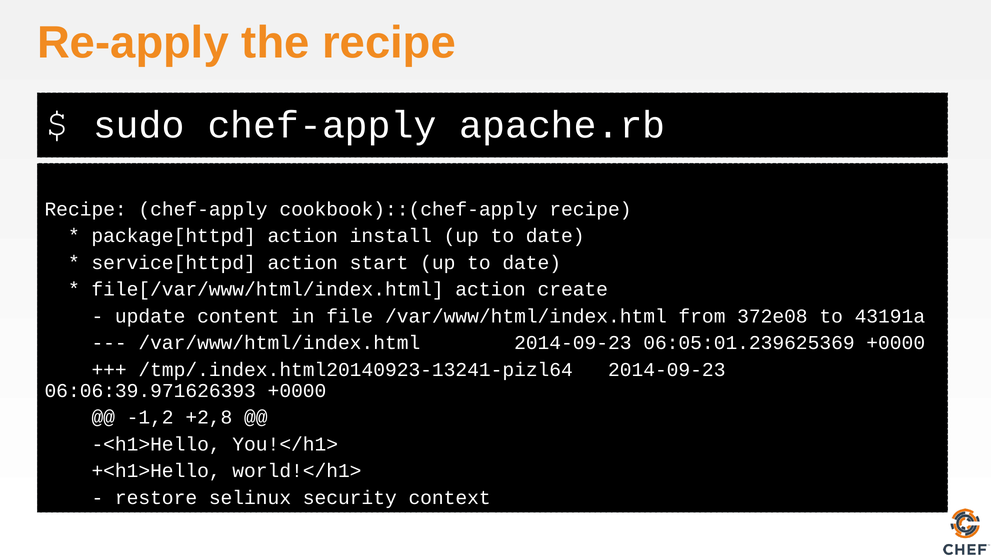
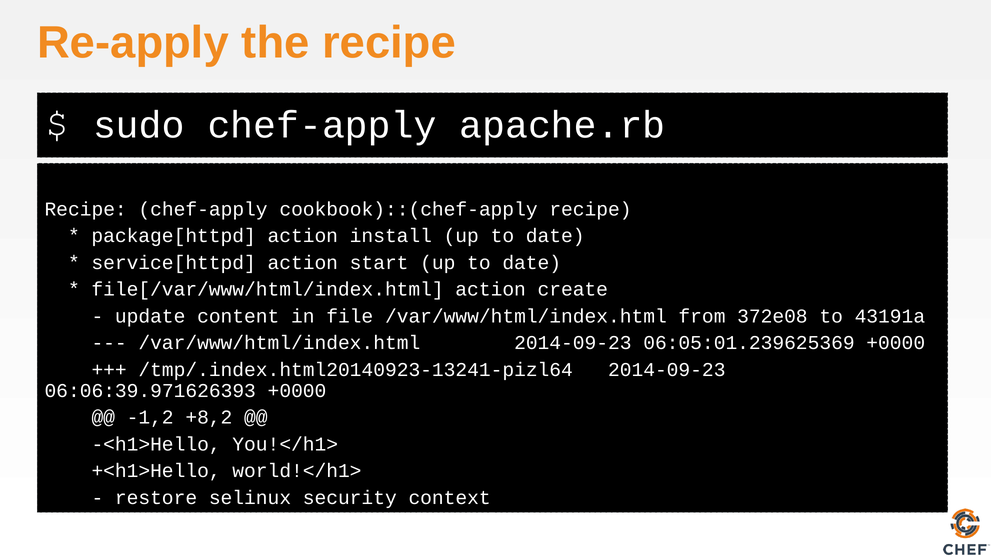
+2,8: +2,8 -> +8,2 (209, 418)
